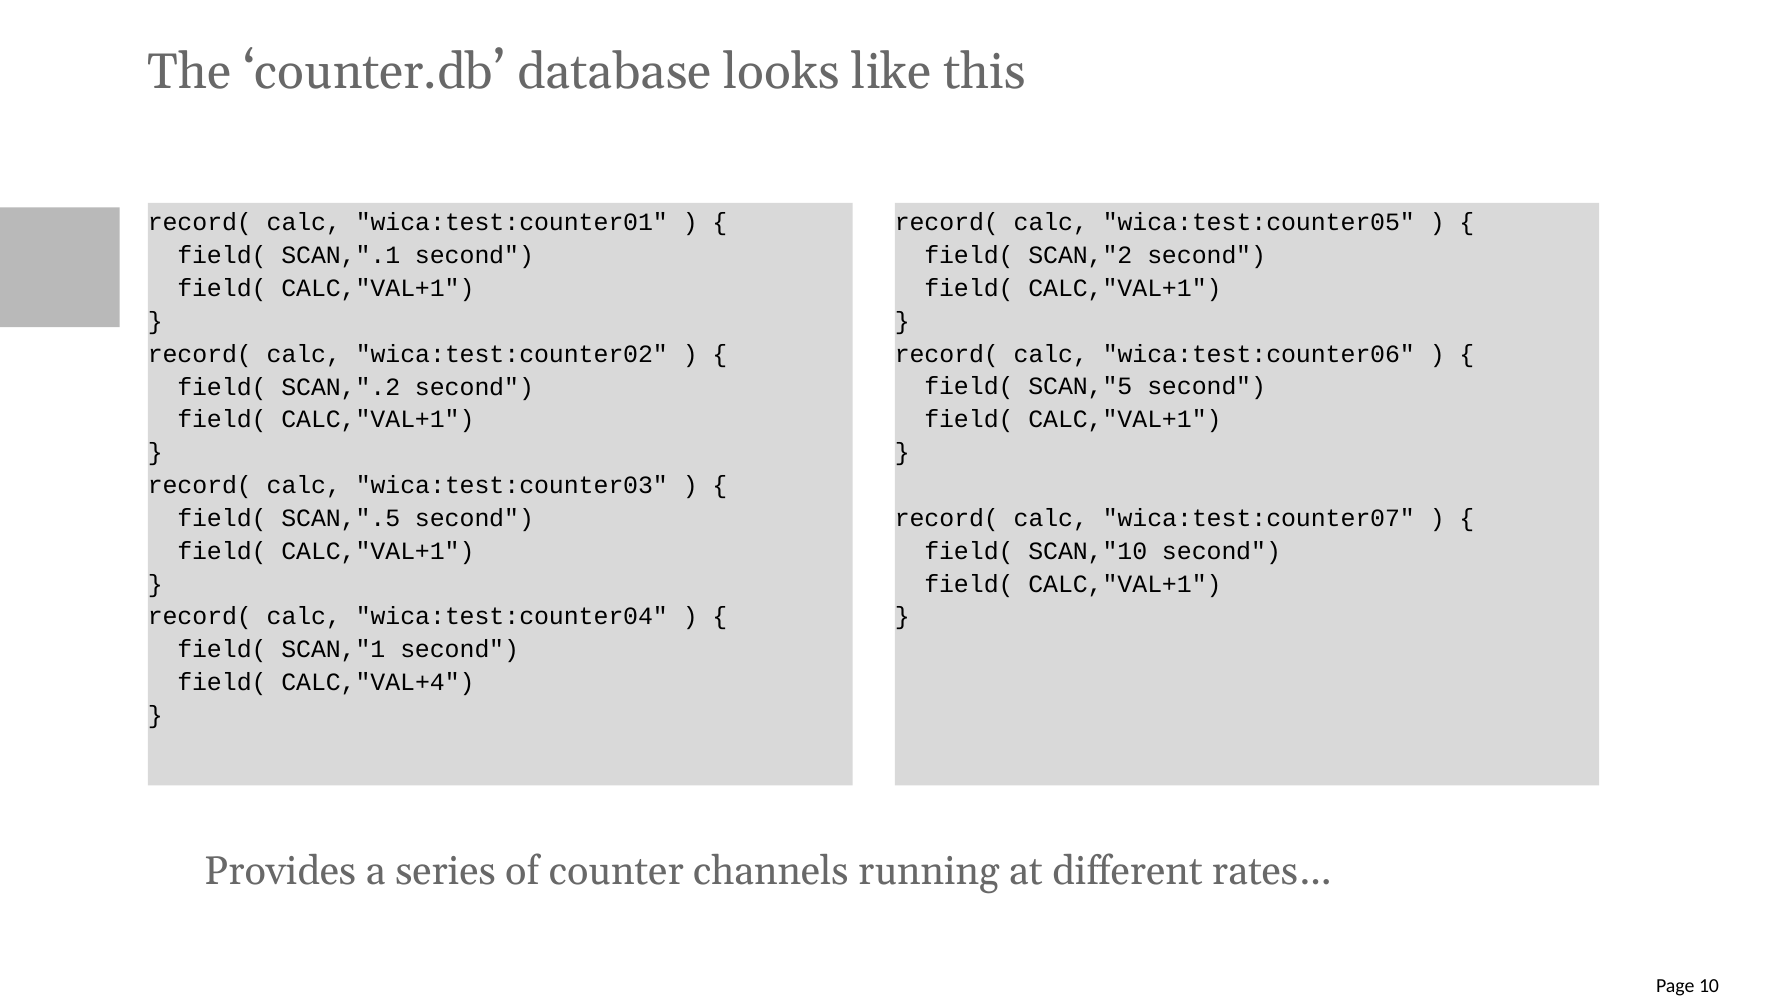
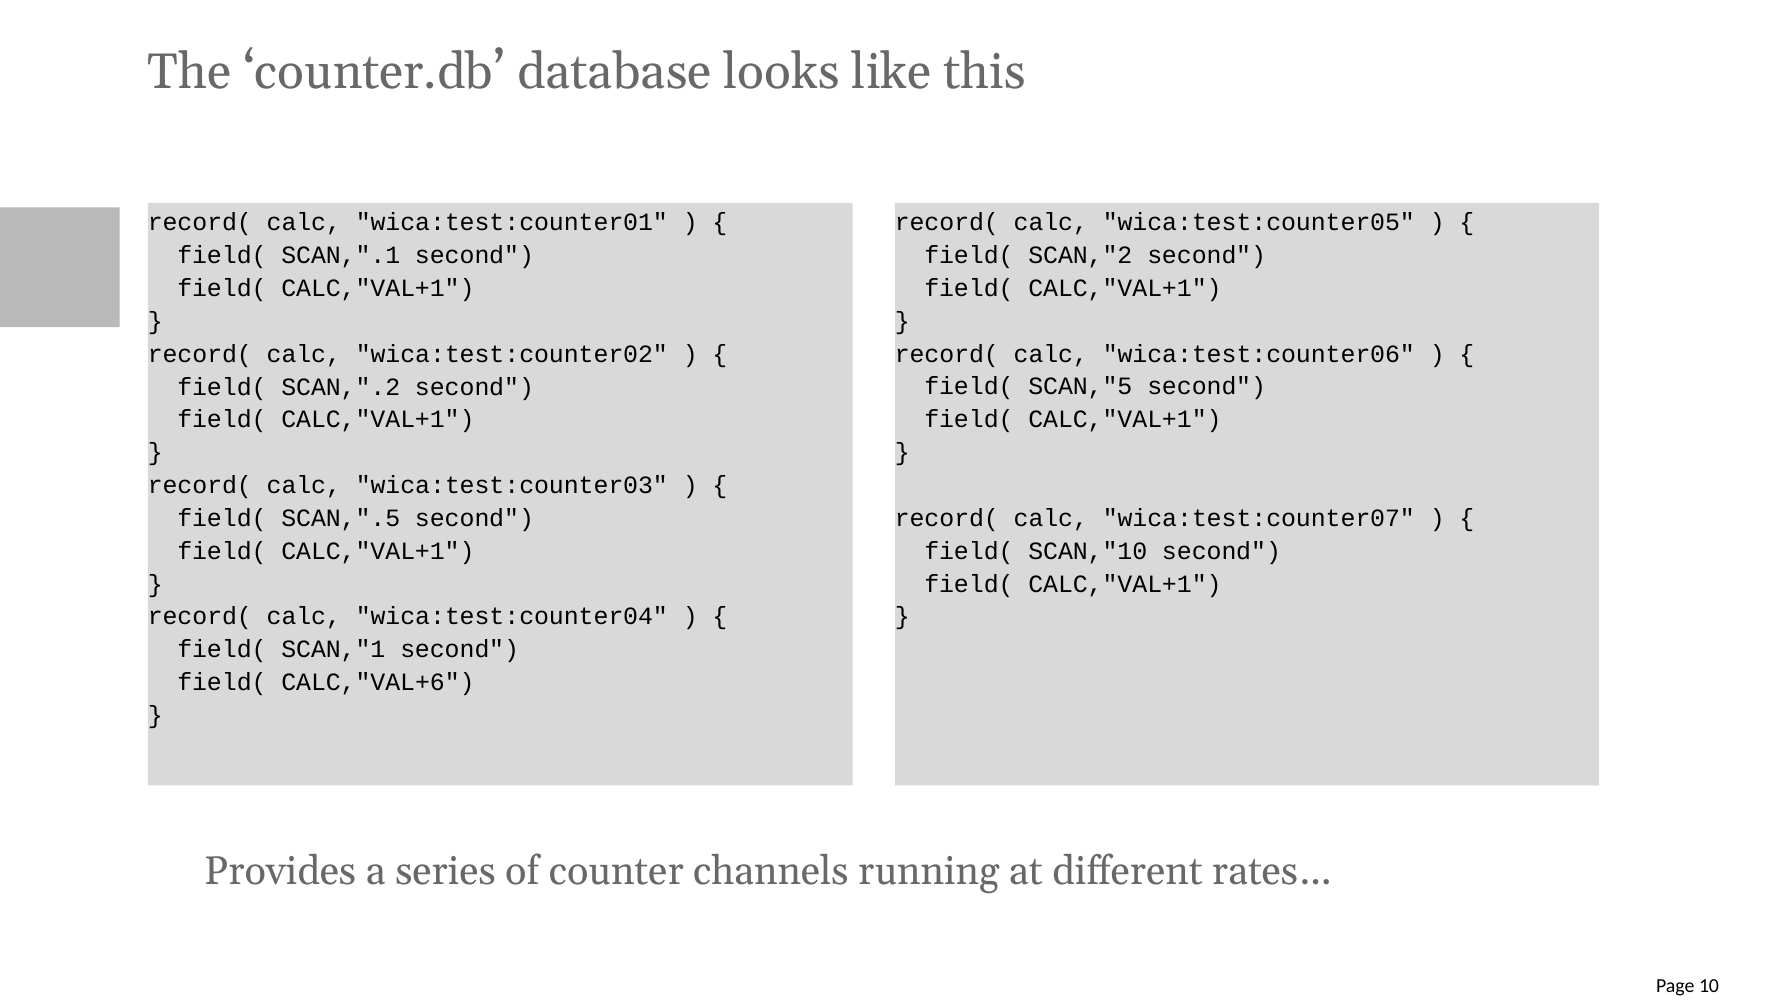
CALC,"VAL+4: CALC,"VAL+4 -> CALC,"VAL+6 (378, 682)
